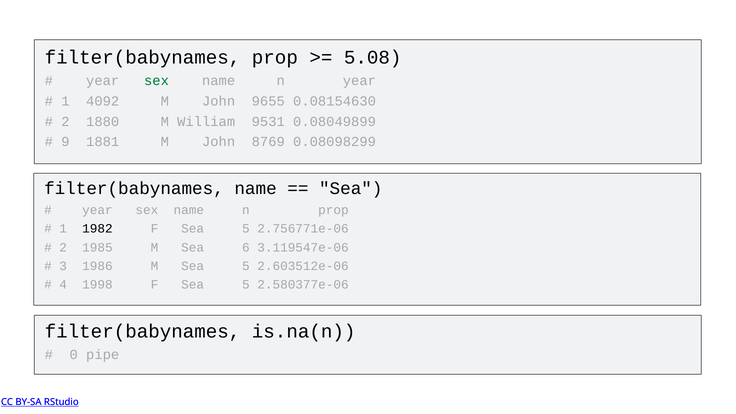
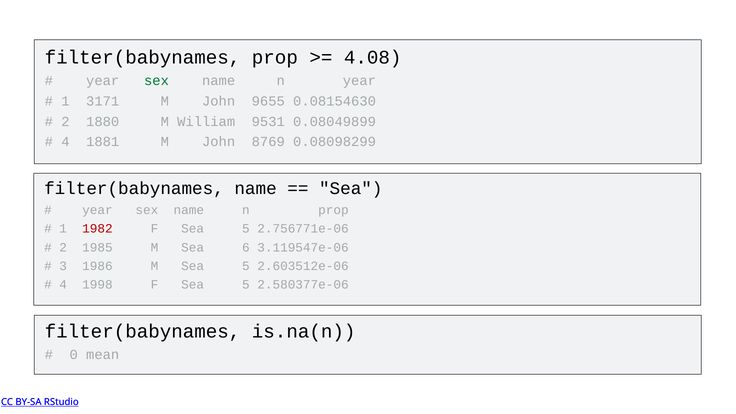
5.08: 5.08 -> 4.08 (373, 57)
4092: 4092 -> 3171 (103, 101)
9: 9 -> 4 (65, 142)
1982 colour: black -> red (97, 229)
pipe: pipe -> mean (103, 355)
